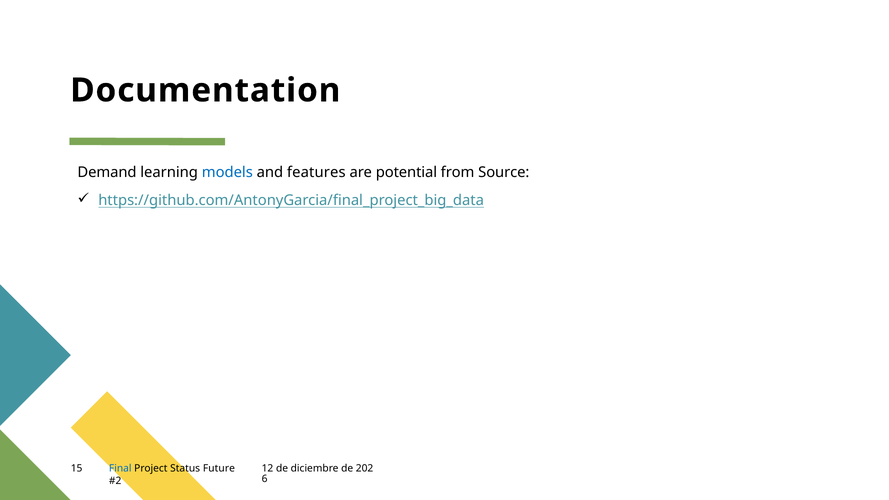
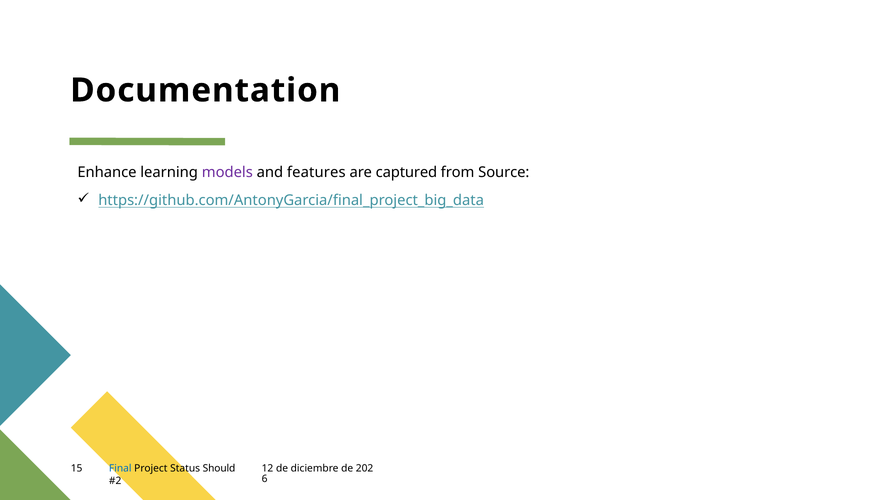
Demand: Demand -> Enhance (107, 173)
models colour: blue -> purple (227, 173)
potential: potential -> captured (406, 173)
Future: Future -> Should (219, 469)
